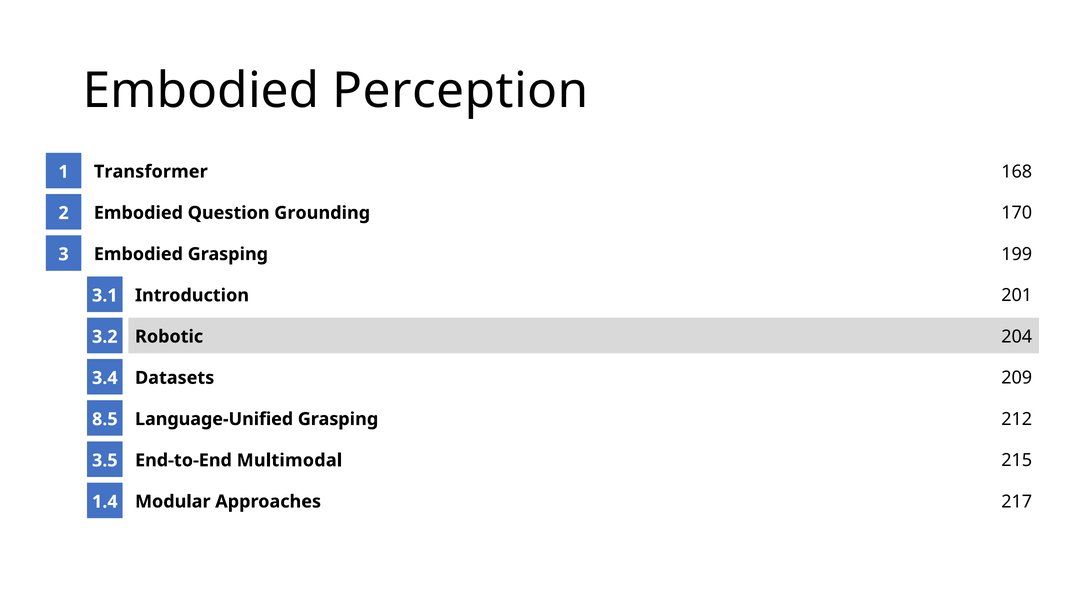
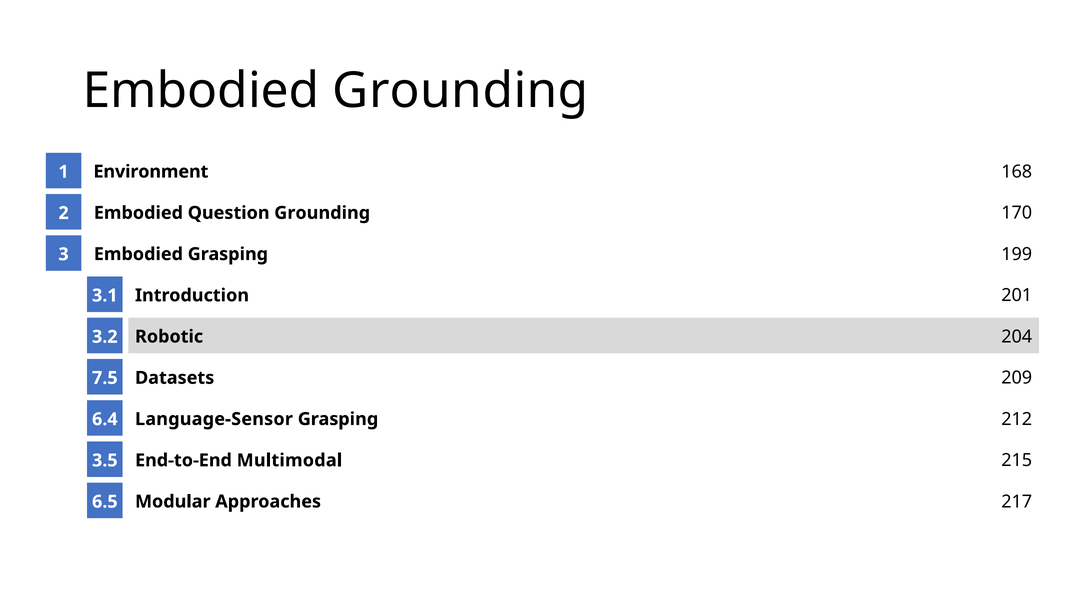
Embodied Perception: Perception -> Grounding (460, 91)
Transformer: Transformer -> Environment (151, 172)
3.4: 3.4 -> 7.5 (105, 378)
Language-Unified: Language-Unified -> Language-Sensor (214, 419)
8.5: 8.5 -> 6.4 (105, 419)
1.4: 1.4 -> 6.5 (105, 502)
